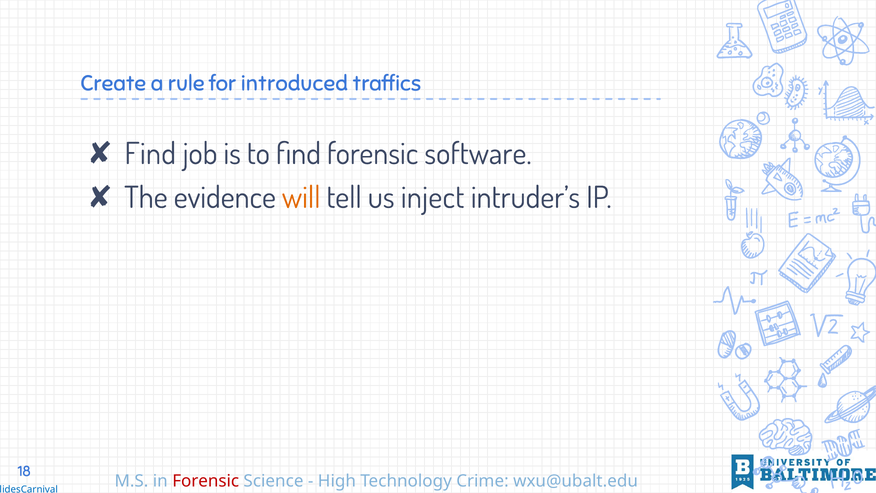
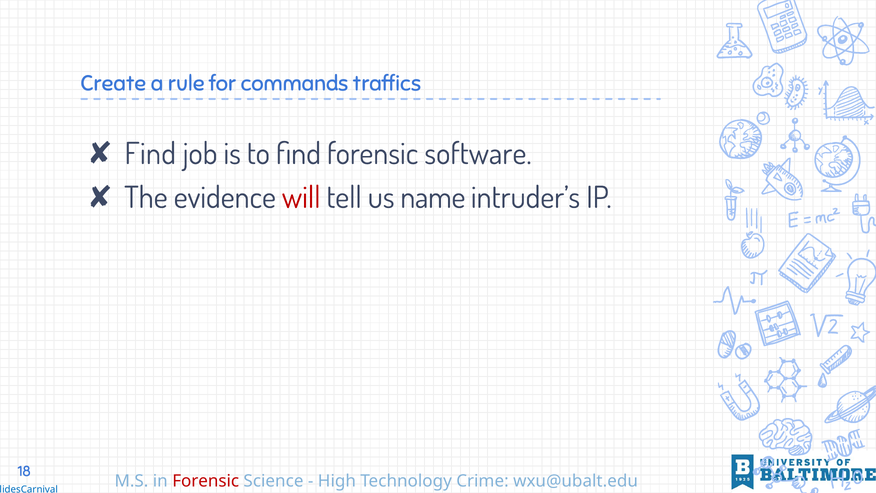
introduced: introduced -> commands (294, 83)
will colour: orange -> red (301, 198)
inject: inject -> name (433, 198)
